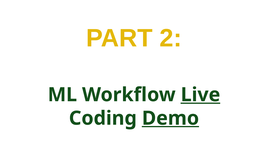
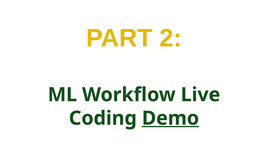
Live underline: present -> none (200, 95)
